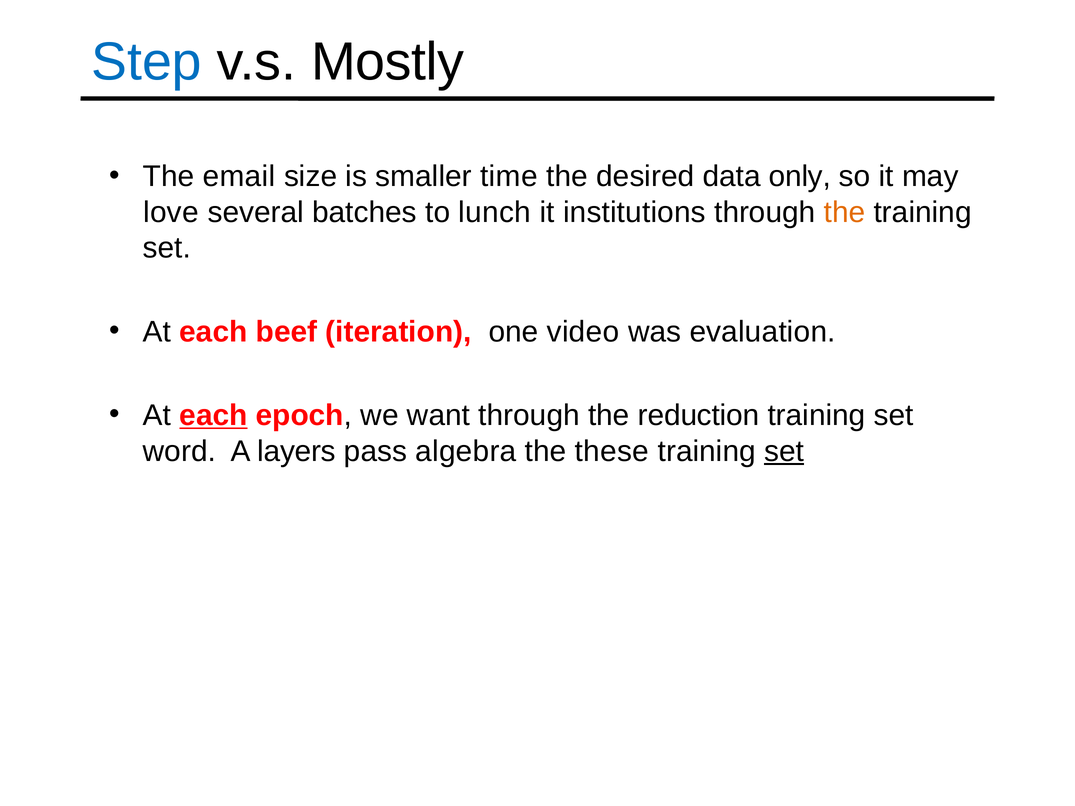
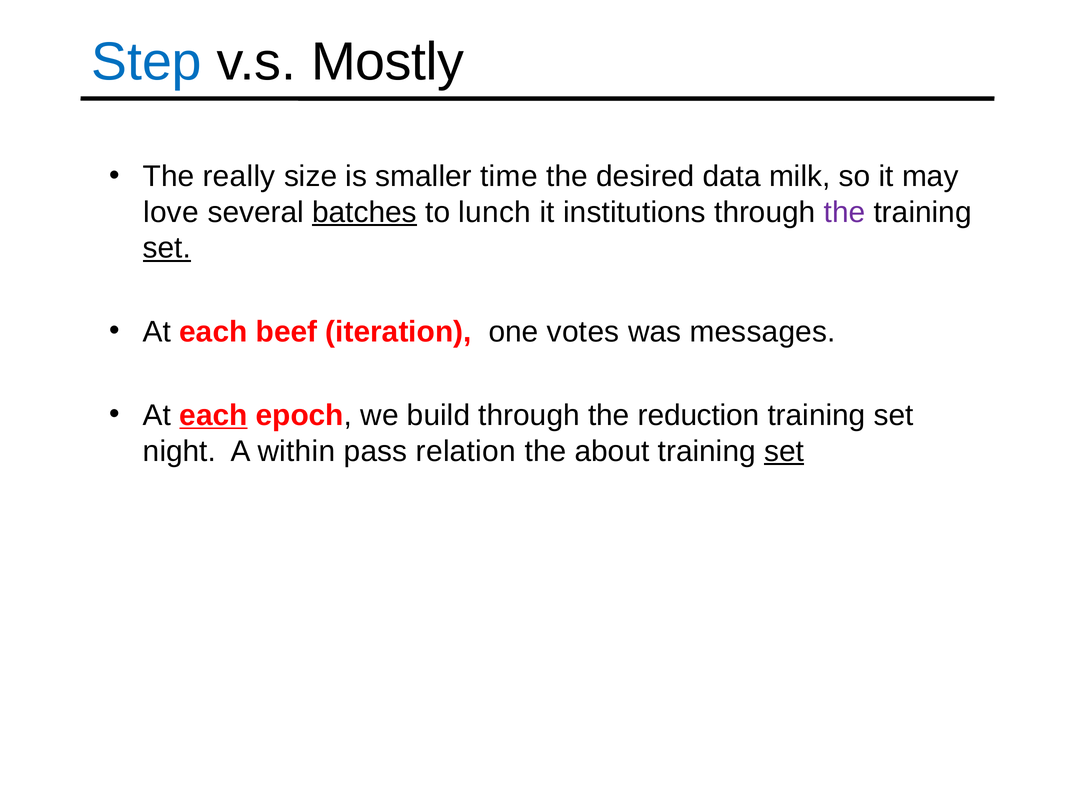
email: email -> really (239, 176)
only: only -> milk (800, 176)
batches underline: none -> present (365, 212)
the colour: orange -> purple (845, 212)
set underline: none -> present (167, 248)
video: video -> votes (583, 332)
evaluation: evaluation -> messages (763, 332)
want: want -> build (439, 415)
word: word -> night (179, 451)
layers: layers -> within (296, 451)
algebra: algebra -> relation (466, 451)
these: these -> about (612, 451)
